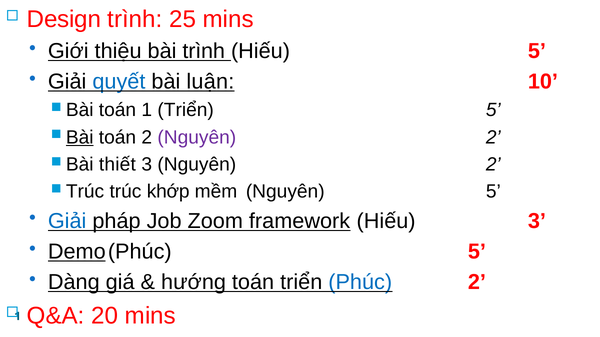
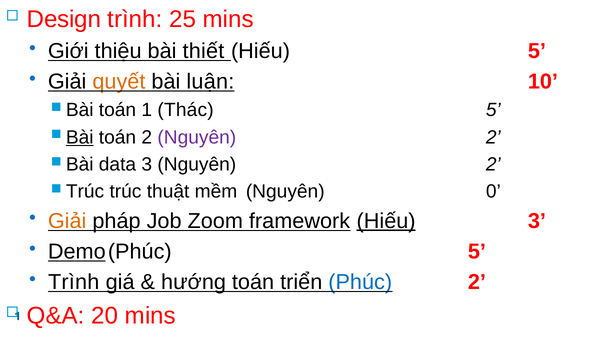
bài trình: trình -> thiết (203, 51)
quyết colour: blue -> orange (119, 82)
1 Triển: Triển -> Thác (186, 110)
thiết: thiết -> data (117, 165)
khớp: khớp -> thuật (168, 192)
Nguyên 5: 5 -> 0 (493, 192)
Giải colour: blue -> orange (67, 221)
Hiếu underline: none -> present (386, 221)
Dàng: Dàng -> Trình (74, 283)
